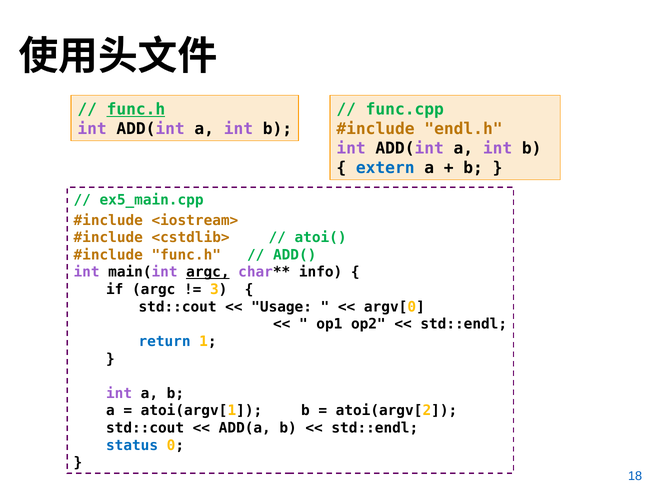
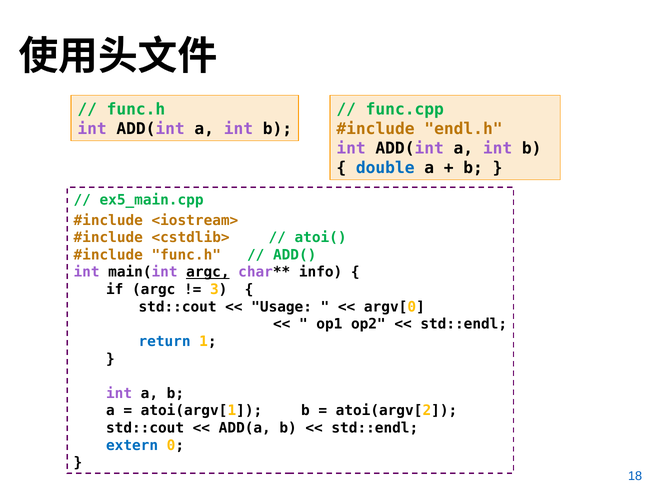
func.h underline: present -> none (136, 110)
extern: extern -> double (385, 168)
status: status -> extern (132, 446)
